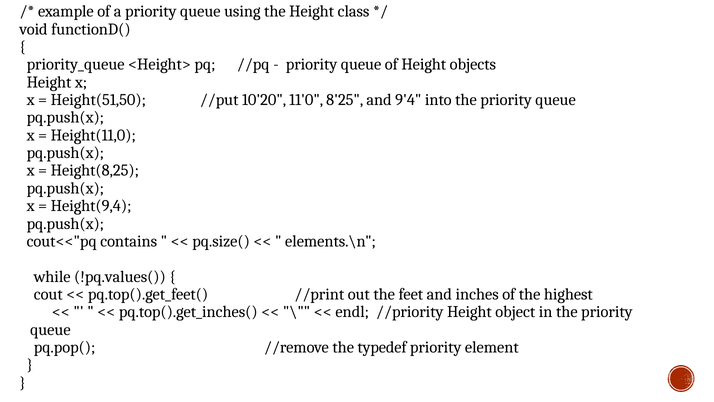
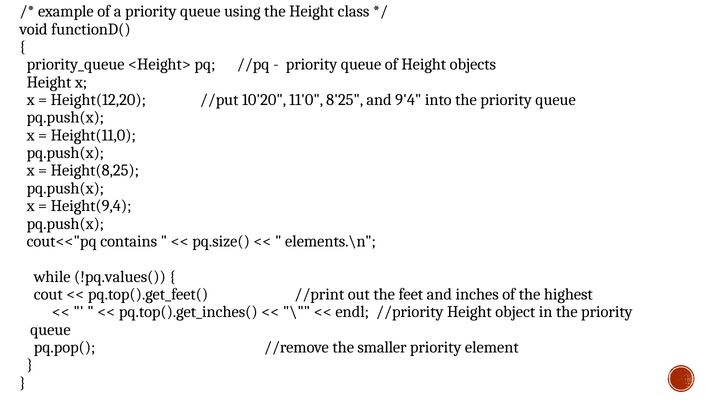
Height(51,50: Height(51,50 -> Height(12,20 (98, 100)
typedef: typedef -> smaller (382, 347)
